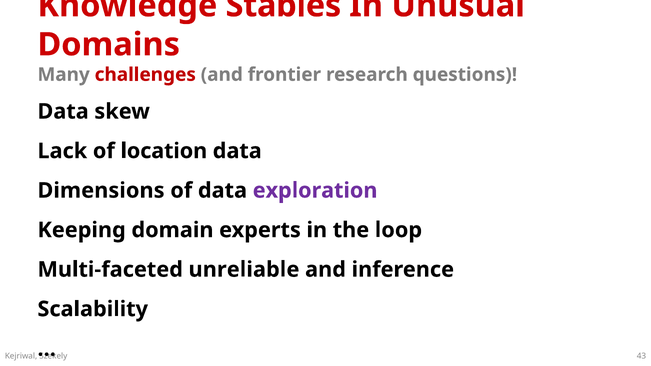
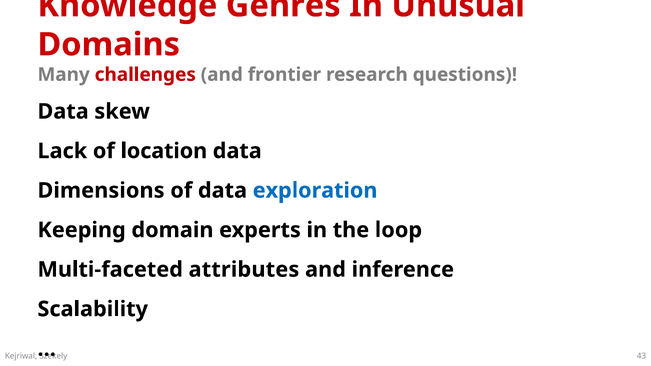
Stables: Stables -> Genres (283, 6)
exploration colour: purple -> blue (315, 191)
unreliable: unreliable -> attributes (244, 270)
